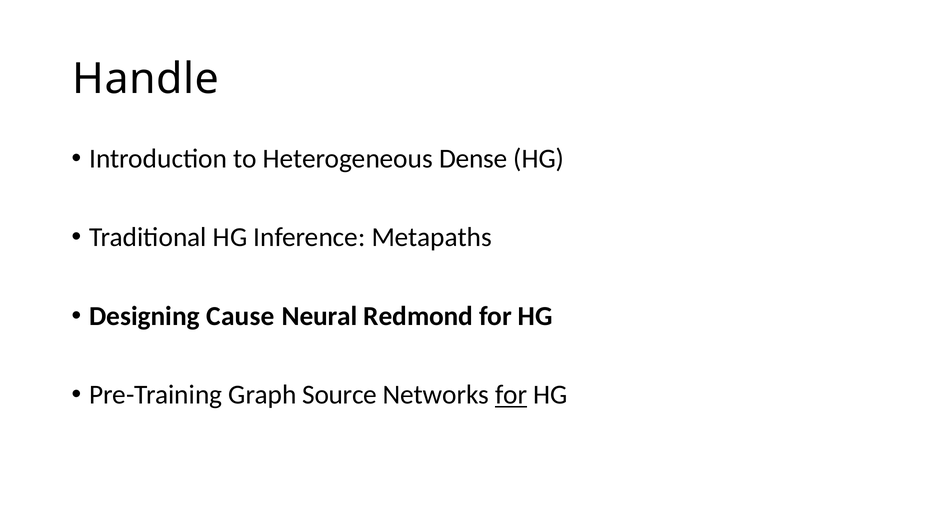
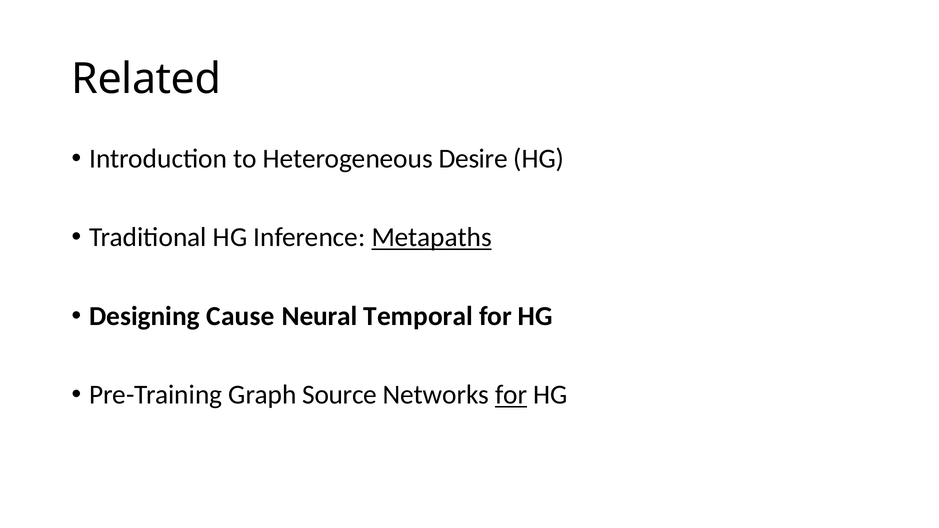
Handle: Handle -> Related (146, 79)
Dense: Dense -> Desire (473, 159)
Metapaths underline: none -> present (432, 238)
Redmond: Redmond -> Temporal (418, 316)
